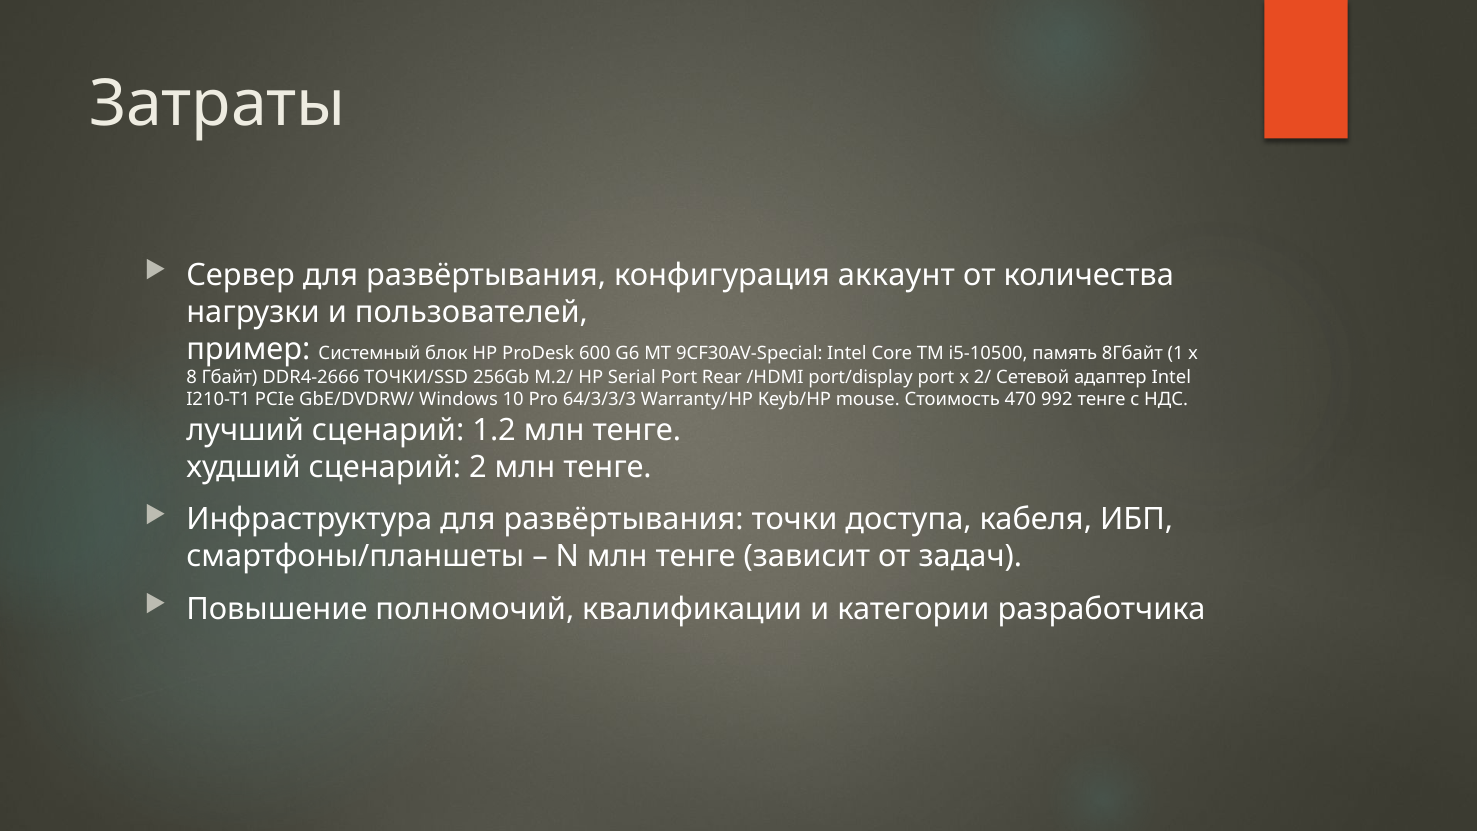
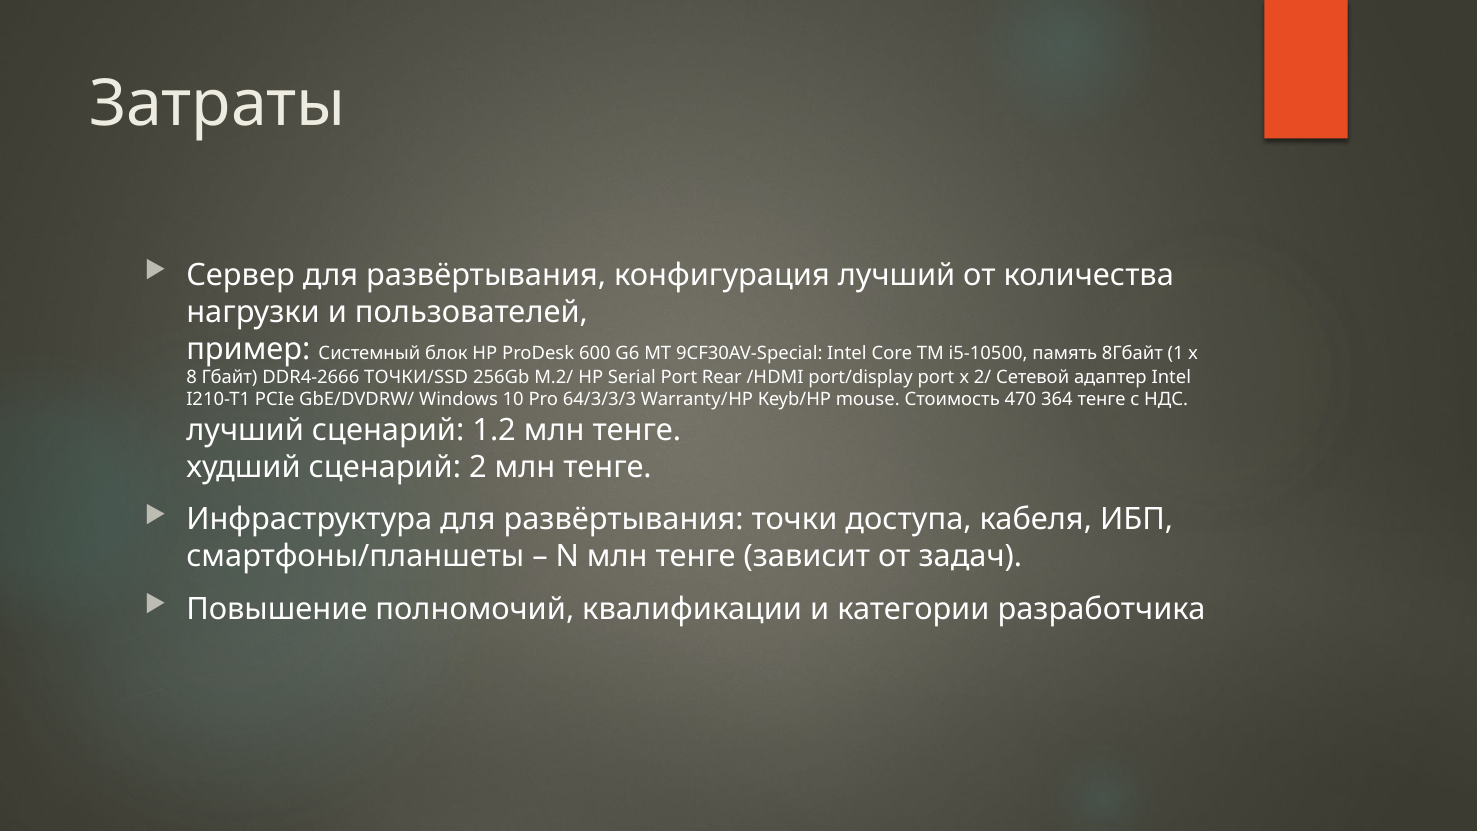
конфигурация аккаунт: аккаунт -> лучший (897, 275)
992: 992 -> 364 (1057, 400)
